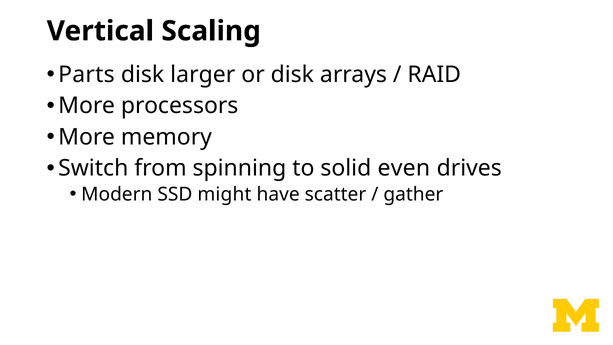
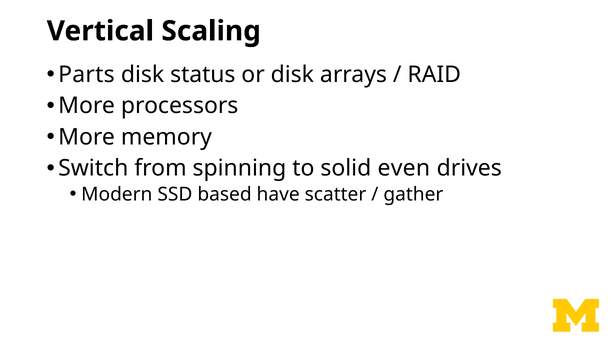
larger: larger -> status (203, 75)
might: might -> based (225, 194)
